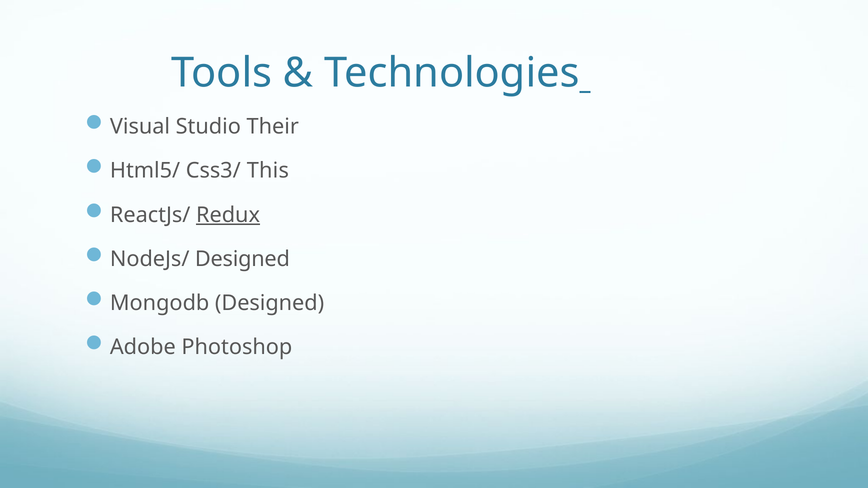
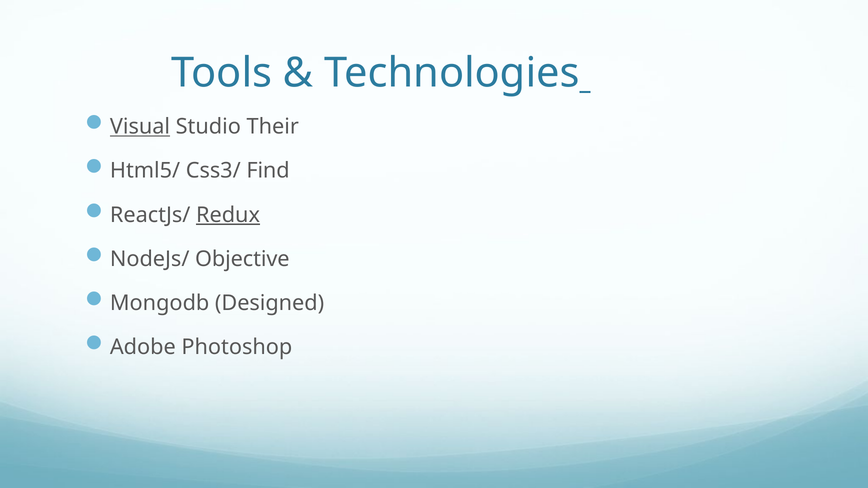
Visual underline: none -> present (140, 127)
This: This -> Find (268, 171)
NodeJs/ Designed: Designed -> Objective (242, 259)
